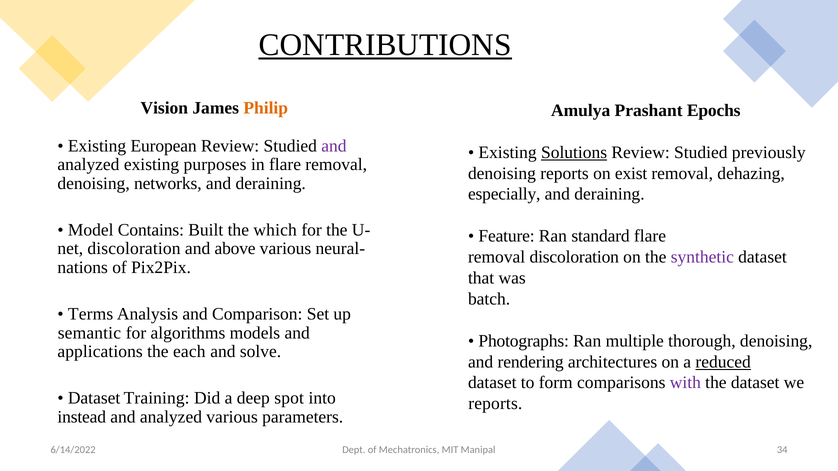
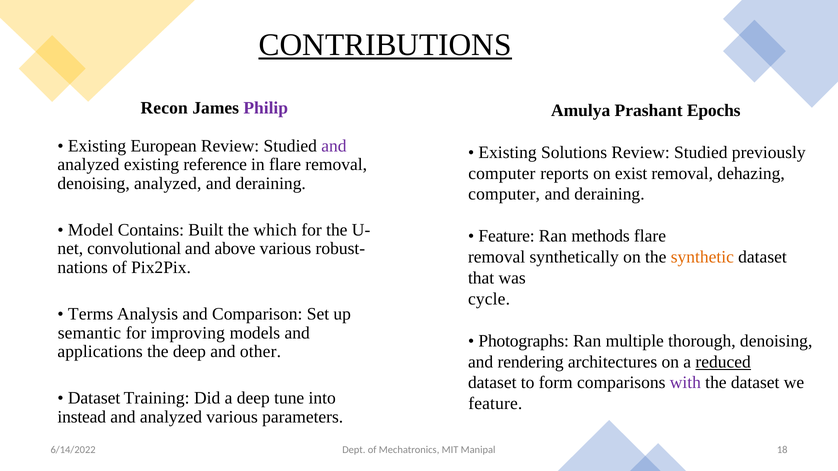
Vision: Vision -> Recon (164, 108)
Philip colour: orange -> purple (266, 108)
Solutions underline: present -> none (574, 152)
purposes: purposes -> reference (215, 165)
denoising: denoising -> computer (502, 173)
denoising networks: networks -> analyzed (168, 184)
especially: especially -> computer (504, 194)
standard: standard -> methods (601, 236)
discoloration: discoloration -> convolutional (134, 249)
neural-: neural- -> robust- (340, 249)
removal discoloration: discoloration -> synthetically (574, 257)
synthetic colour: purple -> orange (702, 257)
batch: batch -> cycle (489, 299)
algorithms: algorithms -> improving (188, 333)
the each: each -> deep (189, 352)
solve: solve -> other (260, 352)
spot: spot -> tune (289, 398)
reports: reports -> feature (495, 404)
34: 34 -> 18 (782, 450)
